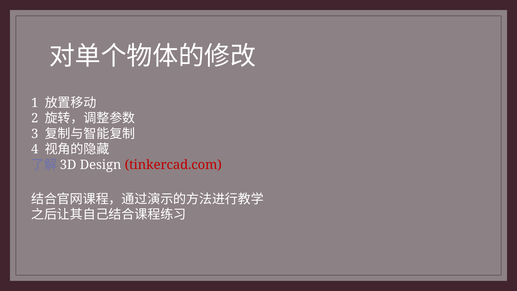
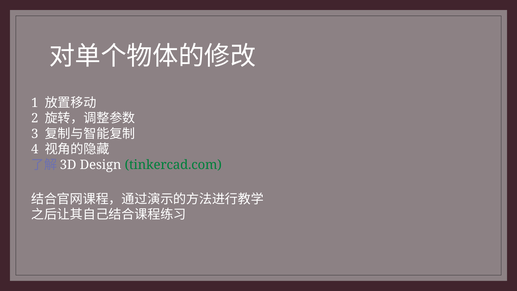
tinkercad.com colour: red -> green (173, 165)
